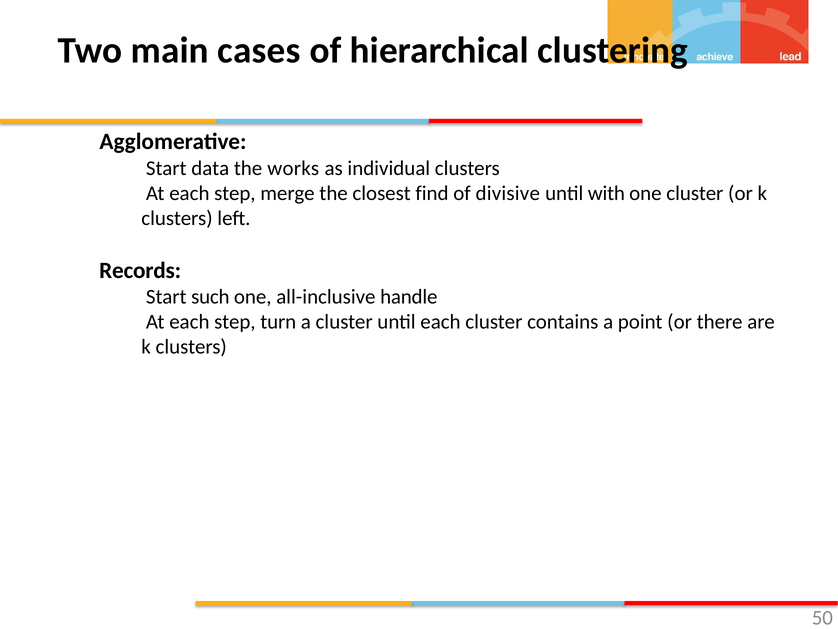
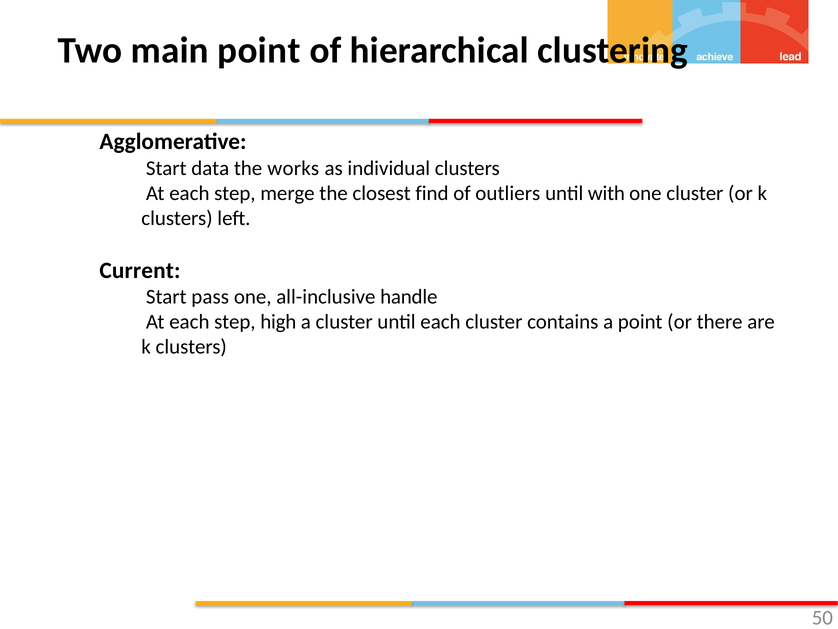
main cases: cases -> point (259, 50)
divisive: divisive -> outliers (508, 193)
Records: Records -> Current (140, 270)
such: such -> pass (210, 297)
turn: turn -> high (278, 322)
